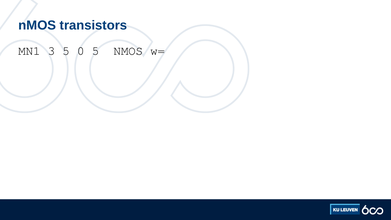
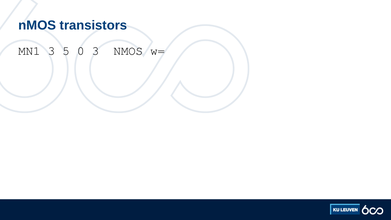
0 5: 5 -> 3 (95, 51)
